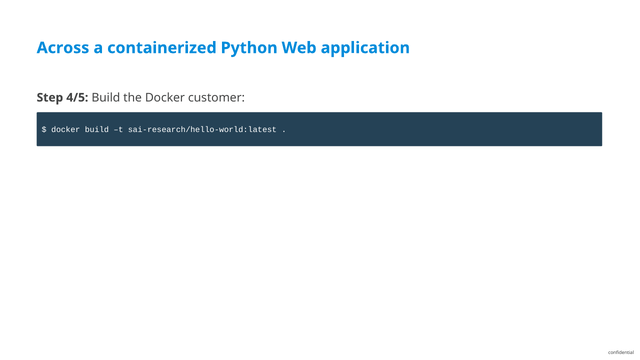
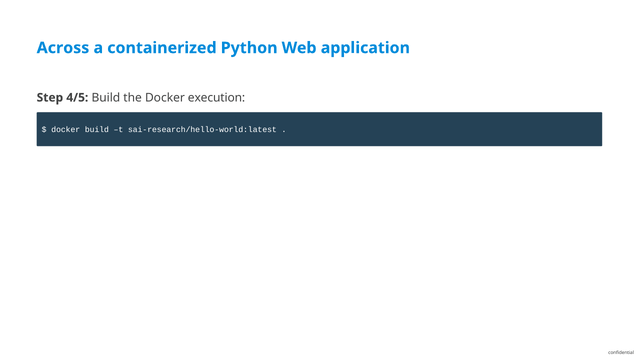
customer: customer -> execution (217, 98)
